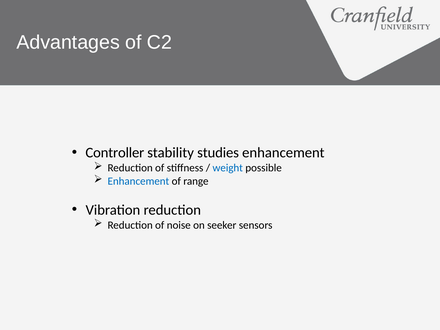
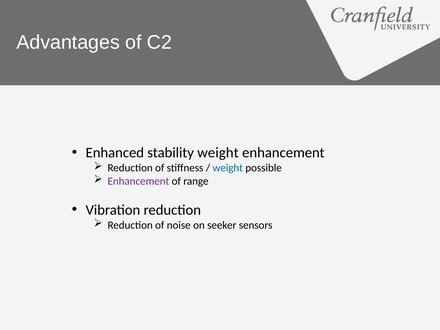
Controller: Controller -> Enhanced (115, 153)
stability studies: studies -> weight (218, 153)
Enhancement colour: blue -> purple (138, 181)
